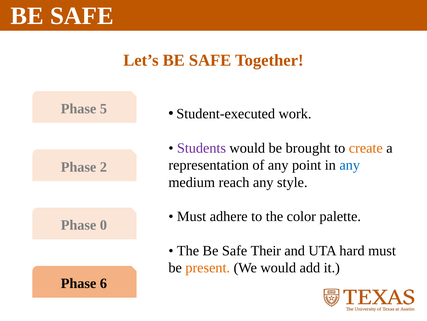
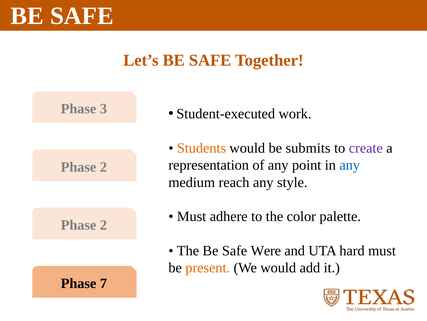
5: 5 -> 3 (103, 108)
Students colour: purple -> orange (201, 148)
brought: brought -> submits (308, 148)
create colour: orange -> purple (366, 148)
0: 0 -> 2 (103, 225)
Their: Their -> Were (266, 250)
6: 6 -> 7 (103, 283)
